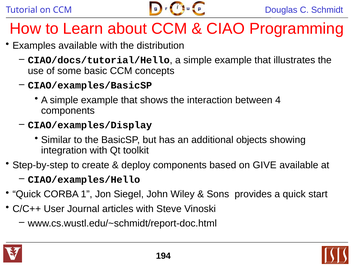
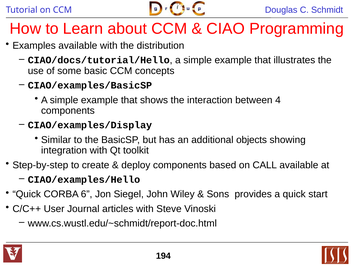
GIVE: GIVE -> CALL (265, 165)
1: 1 -> 6 (87, 194)
